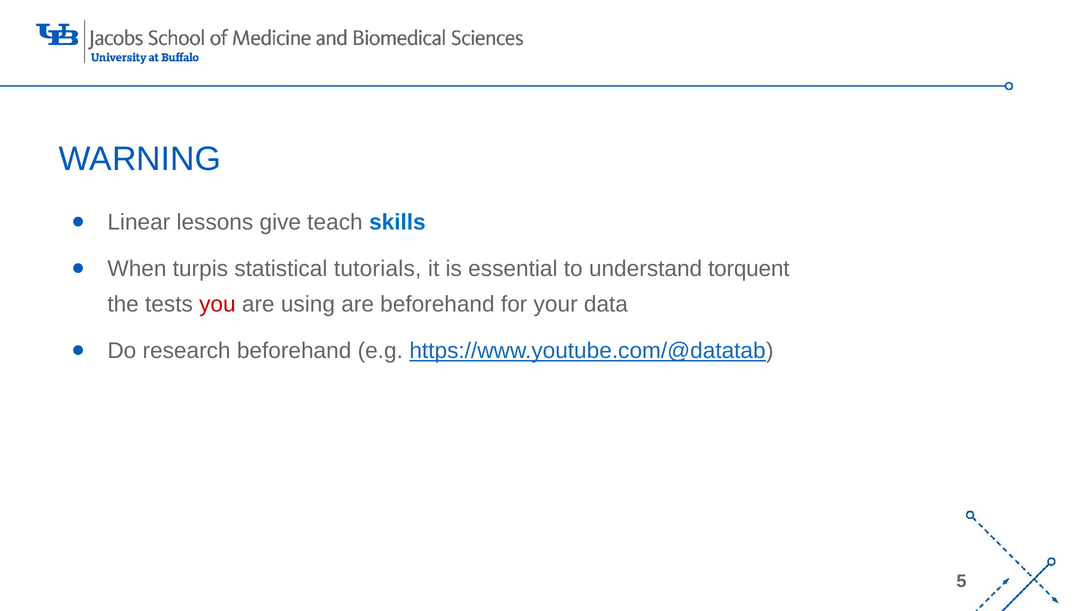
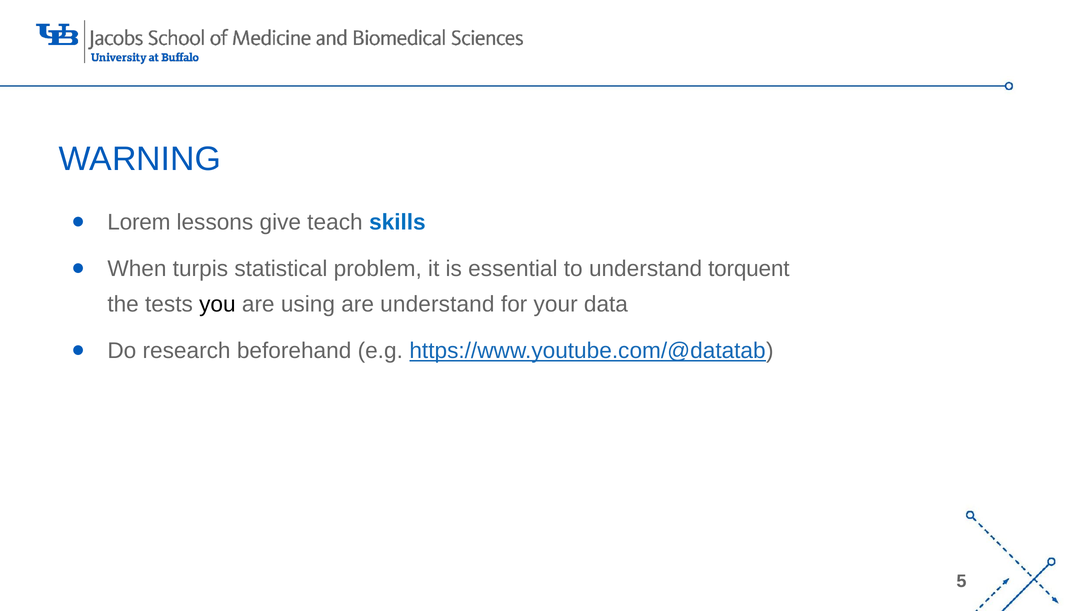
Linear: Linear -> Lorem (139, 222)
tutorials: tutorials -> problem (378, 268)
you colour: red -> black (217, 304)
are beforehand: beforehand -> understand (437, 304)
